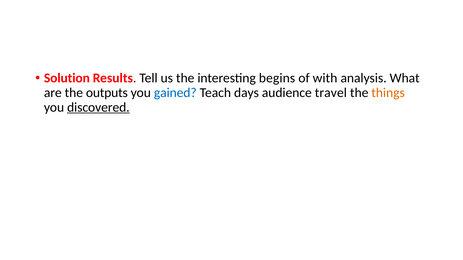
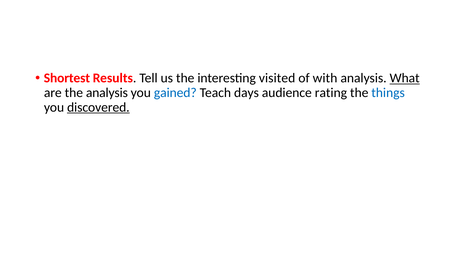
Solution: Solution -> Shortest (67, 78)
begins: begins -> visited (277, 78)
What underline: none -> present (405, 78)
the outputs: outputs -> analysis (107, 93)
travel: travel -> rating (331, 93)
things colour: orange -> blue (388, 93)
